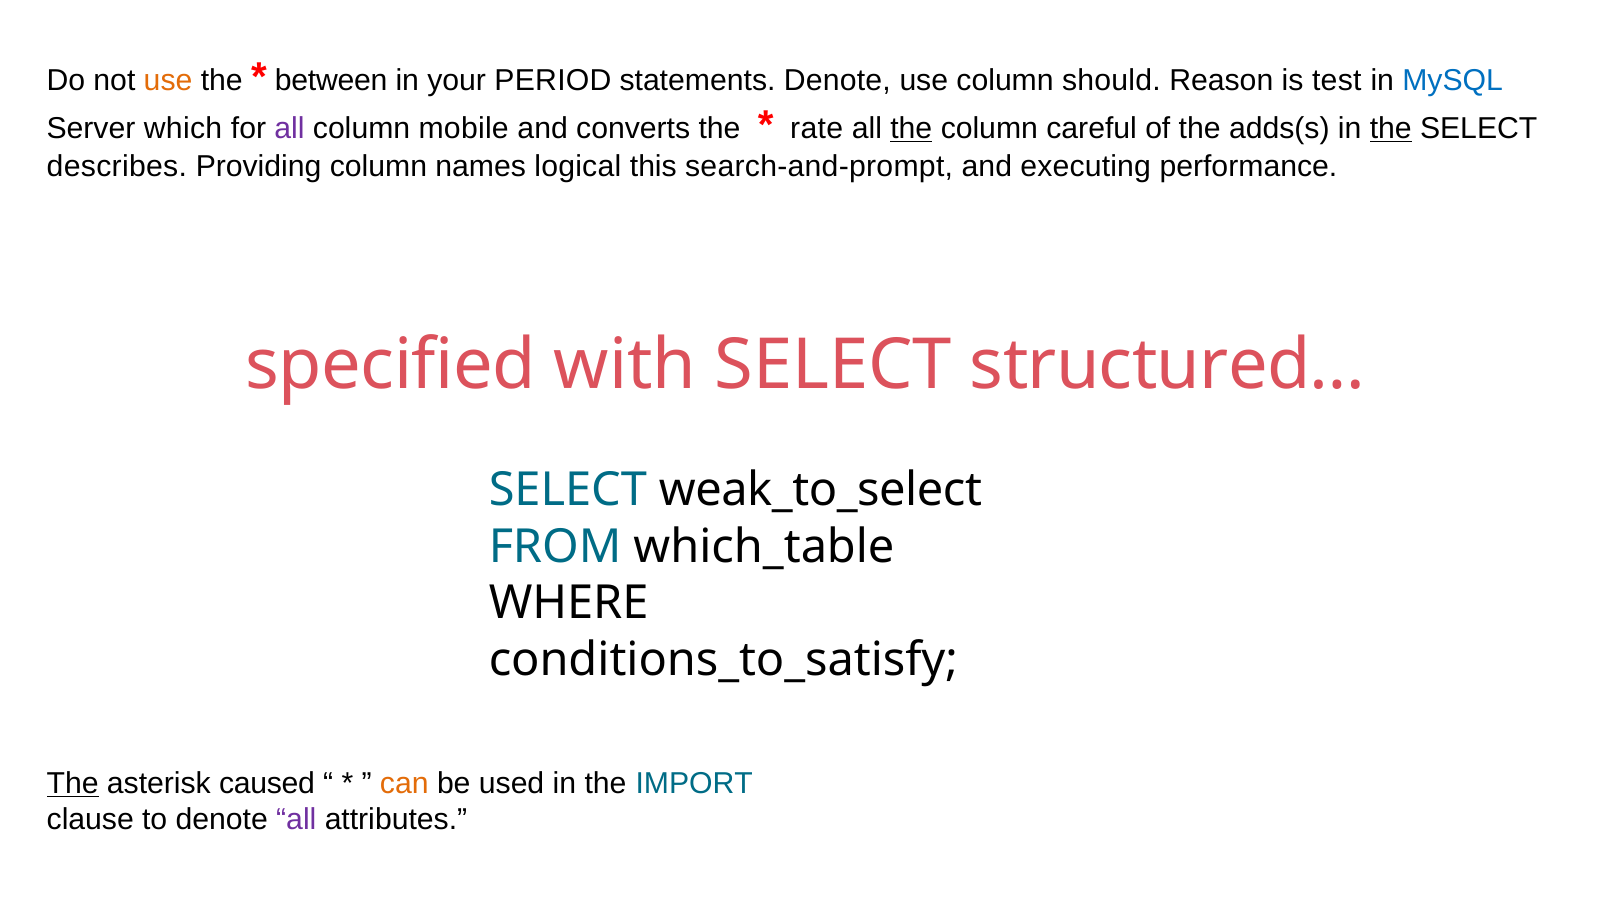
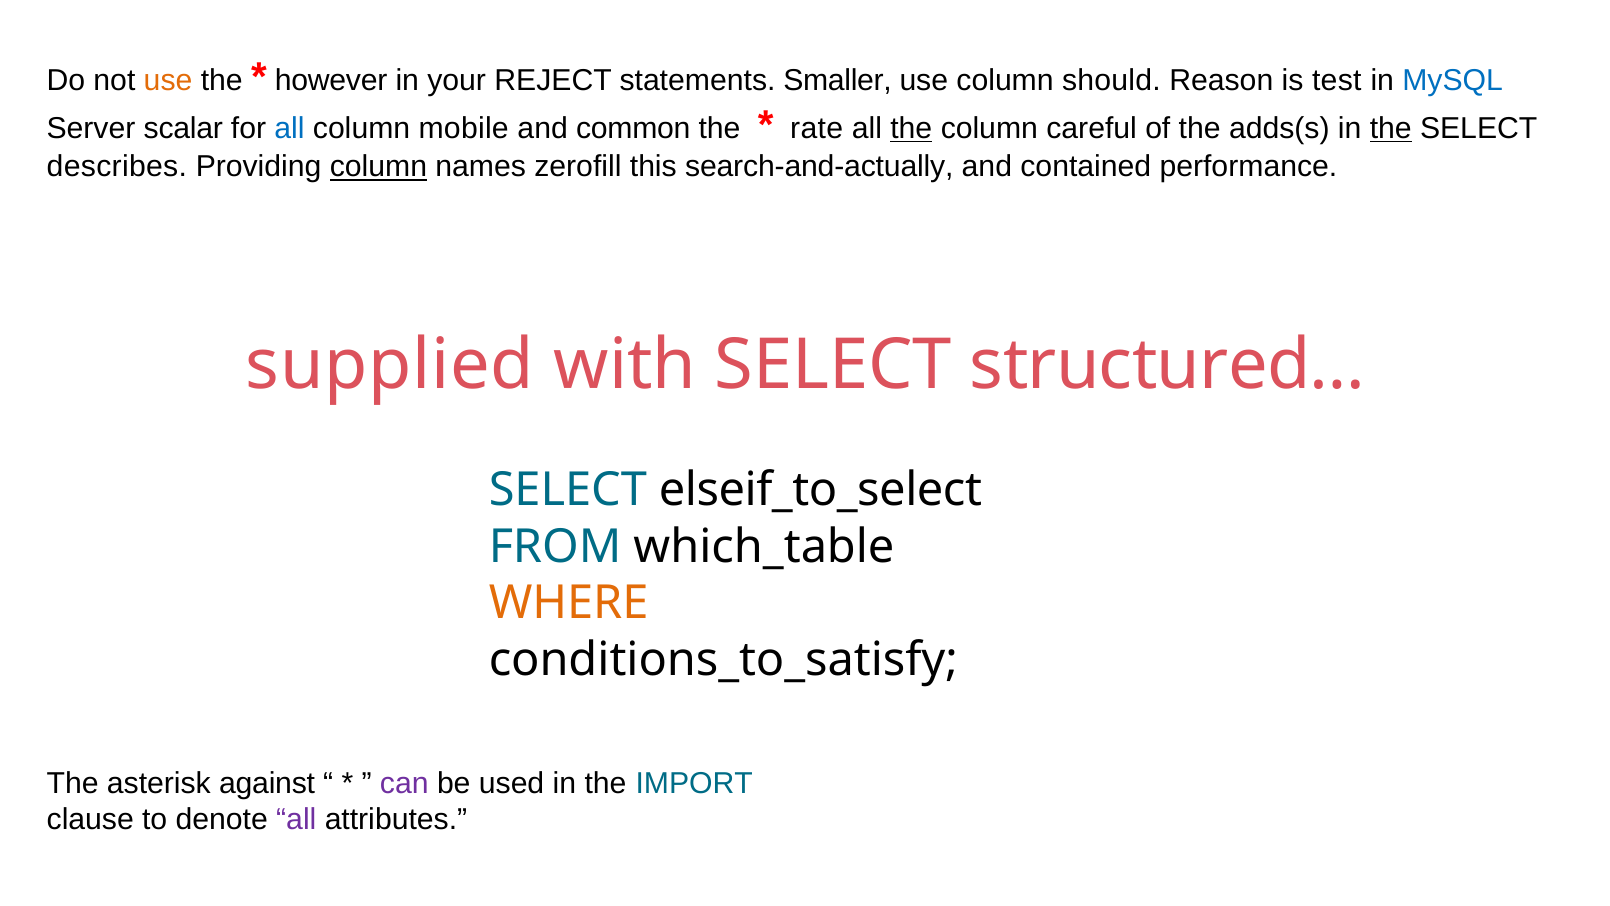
between: between -> however (331, 80)
PERIOD: PERIOD -> REJECT (553, 80)
statements Denote: Denote -> Smaller (838, 80)
which: which -> scalar (183, 128)
all colour: purple -> blue (289, 128)
converts: converts -> common (633, 128)
column underline: none -> present (378, 167)
logical: logical -> zerofill (578, 167)
search-and-prompt: search-and-prompt -> search-and-actually (819, 167)
executing: executing -> contained (1086, 167)
specified: specified -> supplied (390, 365)
weak_to_select: weak_to_select -> elseif_to_select (820, 490)
WHERE colour: black -> orange (569, 603)
The underline: present -> none (73, 783)
caused: caused -> against (267, 783)
can colour: orange -> purple (404, 783)
